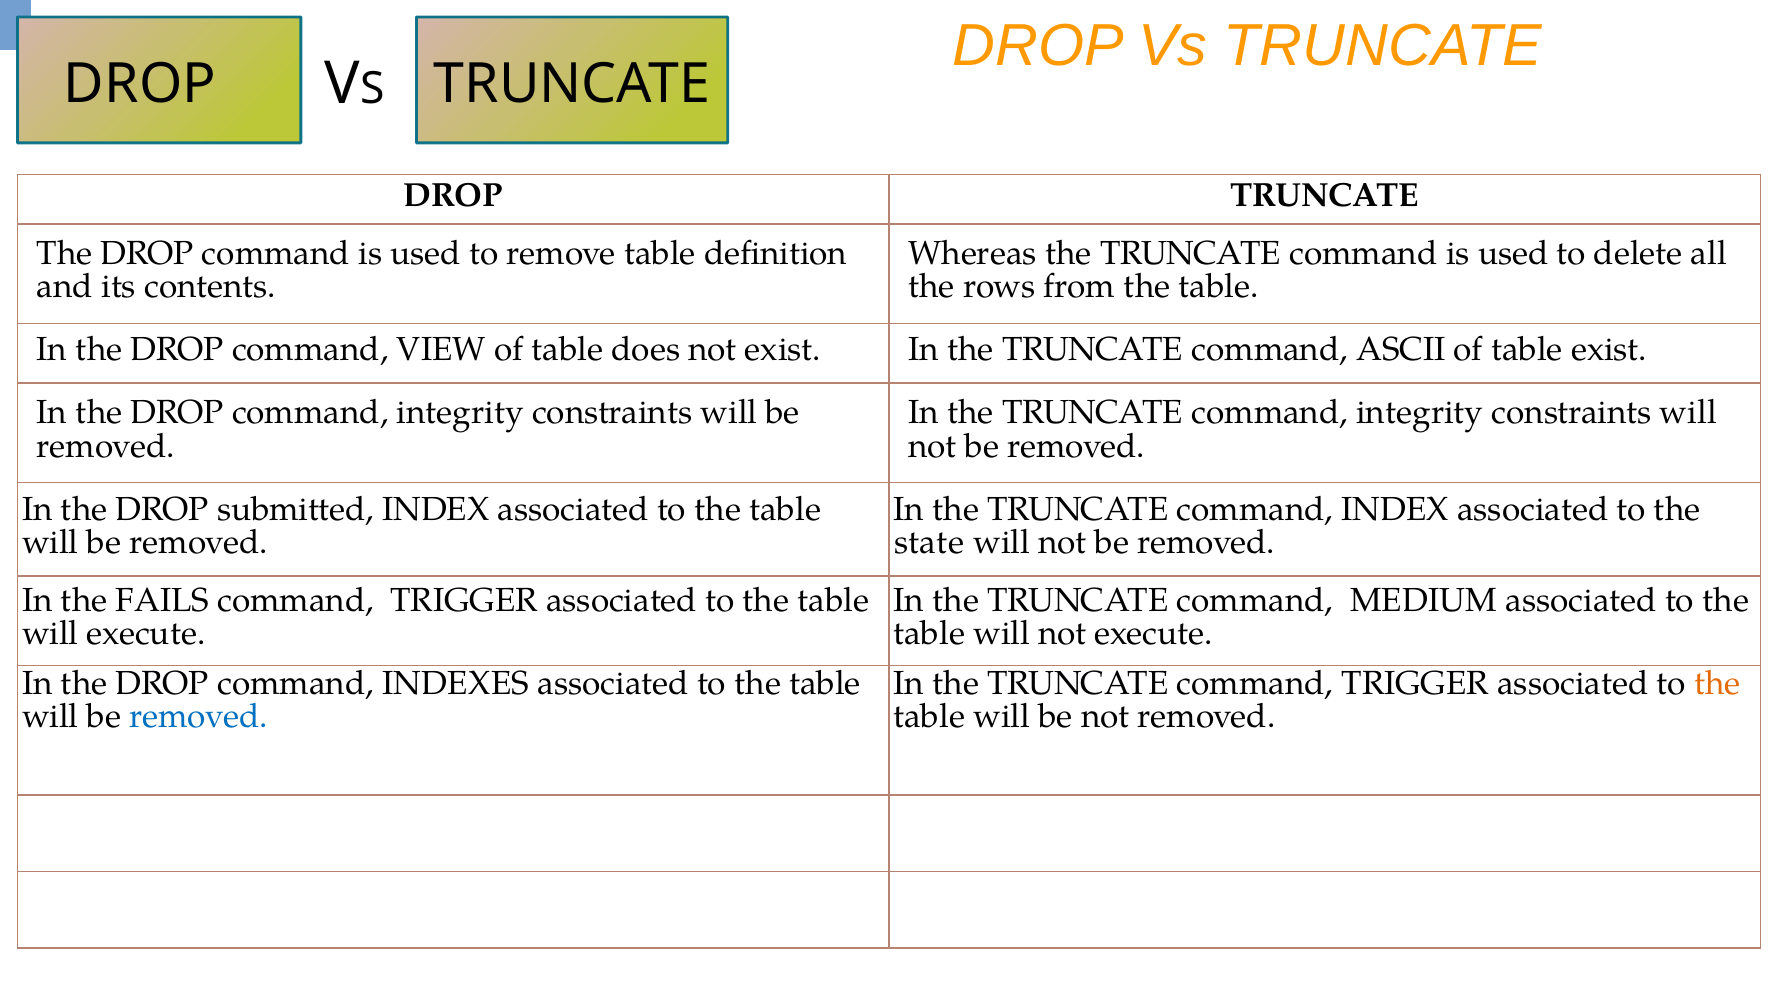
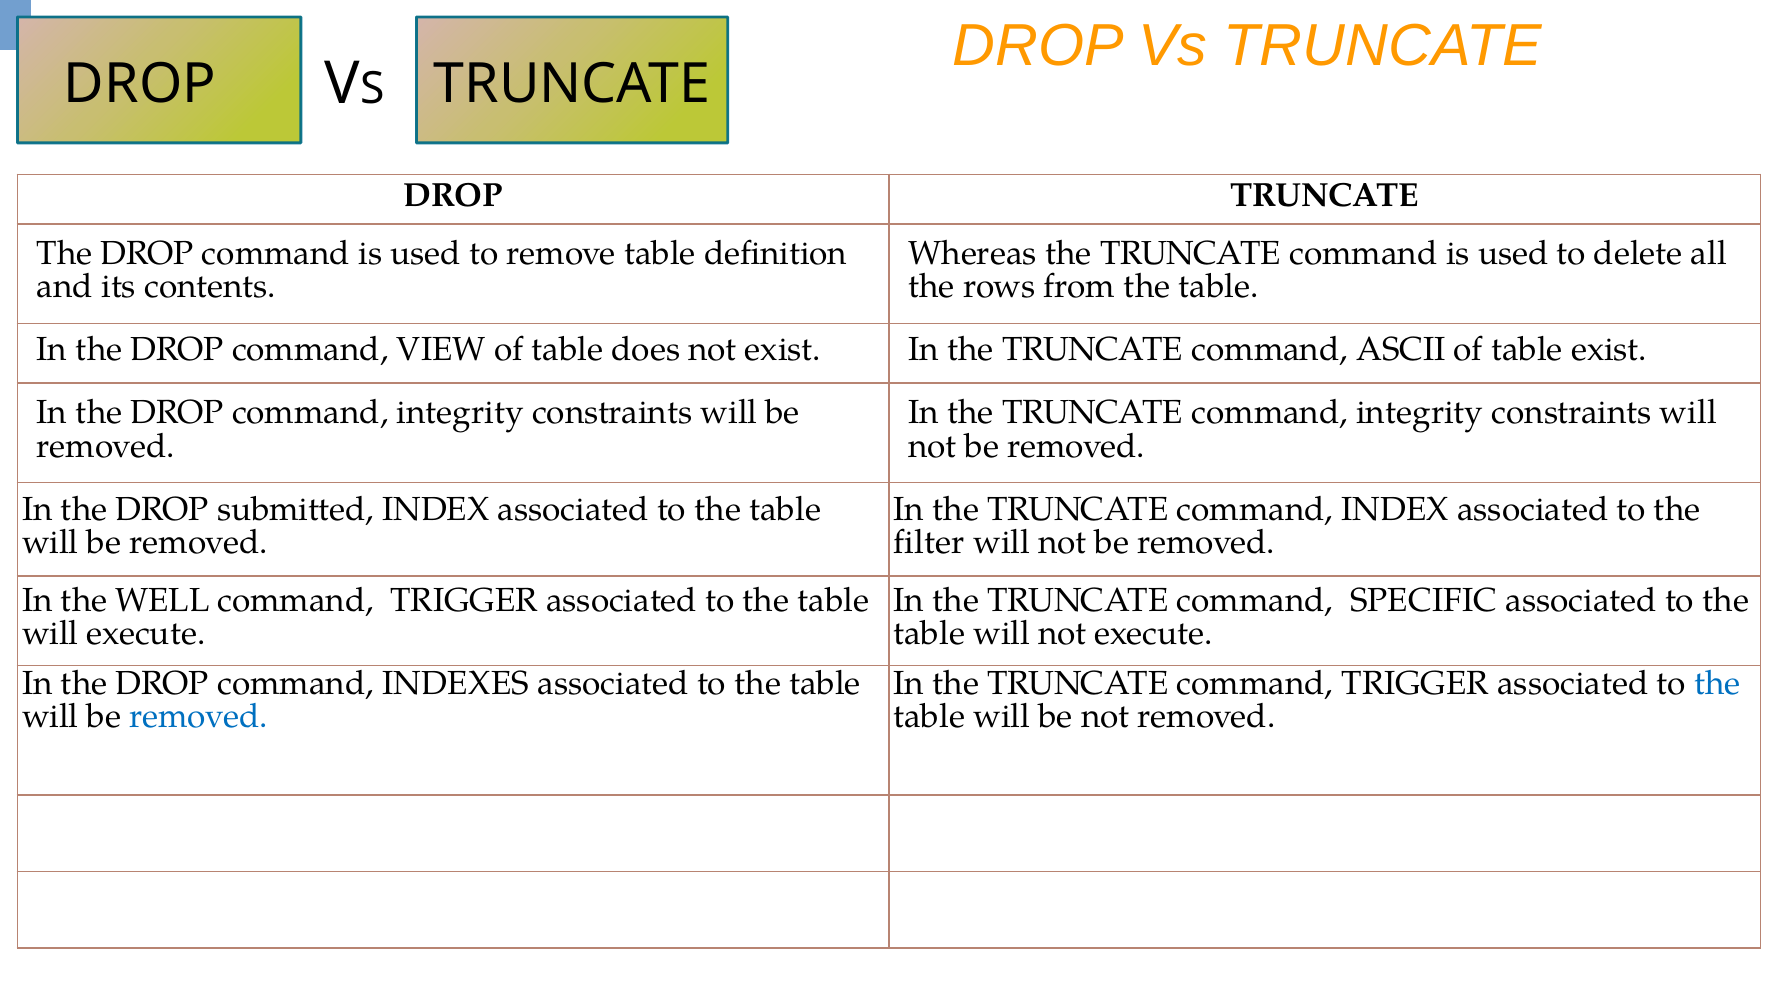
state: state -> filter (929, 543)
FAILS: FAILS -> WELL (163, 600)
MEDIUM: MEDIUM -> SPECIFIC (1424, 600)
the colour: orange -> blue (1717, 683)
